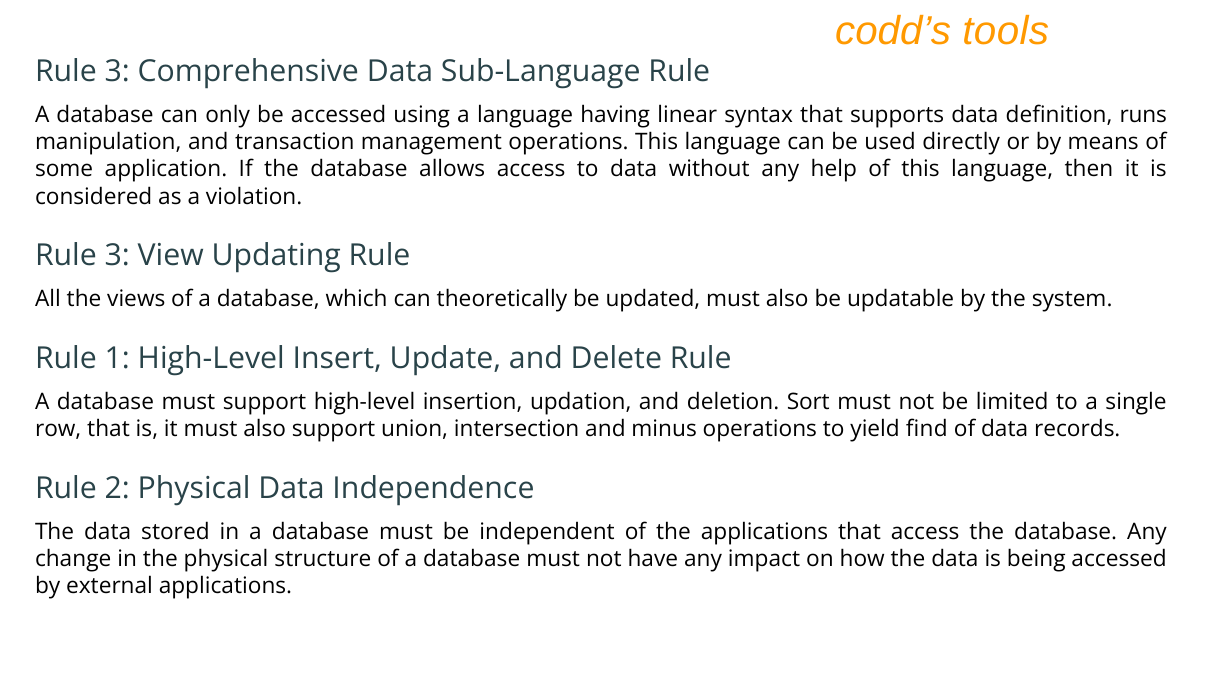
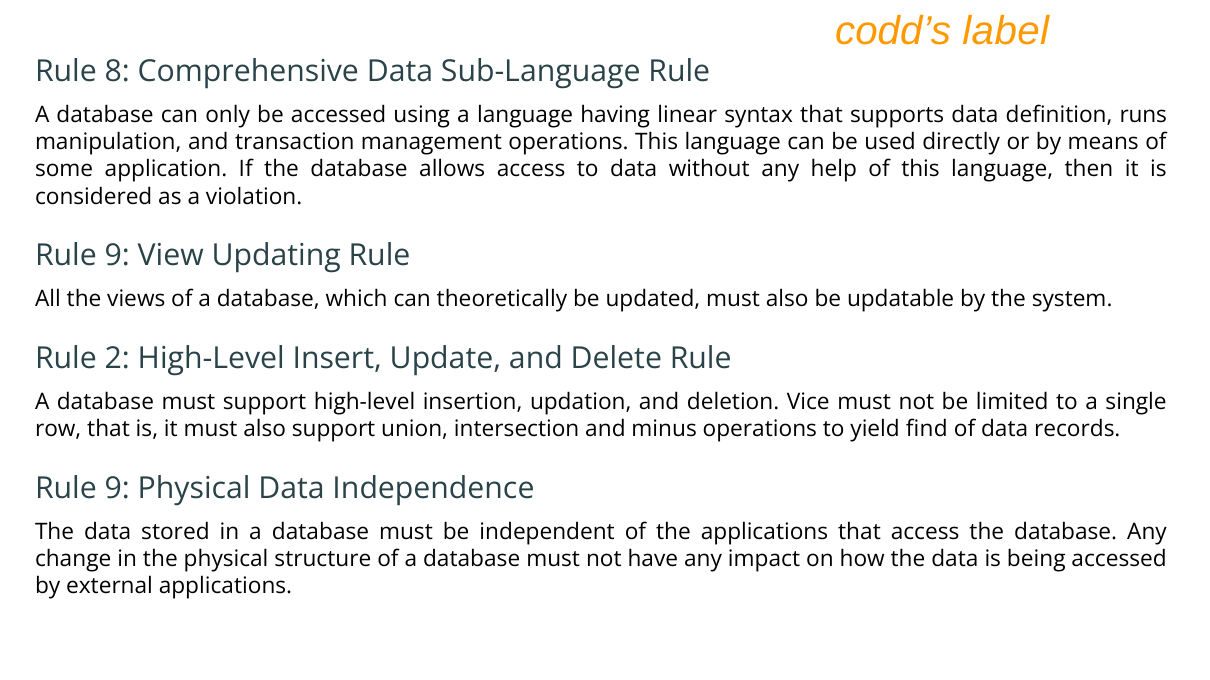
tools: tools -> label (1006, 31)
3: 3 -> 8 (117, 72)
3: 3 -> 9 (117, 256)
1: 1 -> 2 (117, 359)
Sort: Sort -> Vice (808, 402)
2: 2 -> 9 (117, 489)
